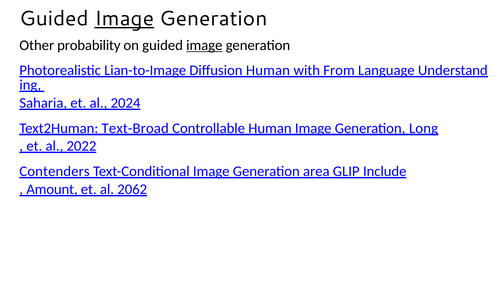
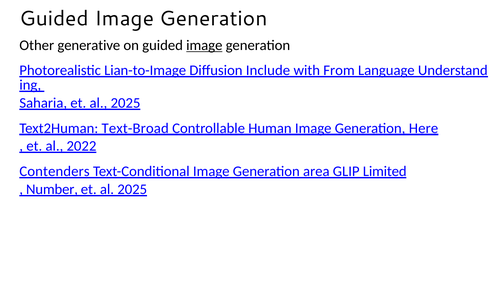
Image underline: present -> none (124, 19)
probability: probability -> generative (89, 45)
Diffusion Human: Human -> Include (268, 70)
Saharia et al 2024: 2024 -> 2025 (125, 103)
Long: Long -> Here (424, 128)
Include: Include -> Limited (385, 172)
Amount: Amount -> Number (52, 190)
2062: 2062 -> 2025 (132, 190)
